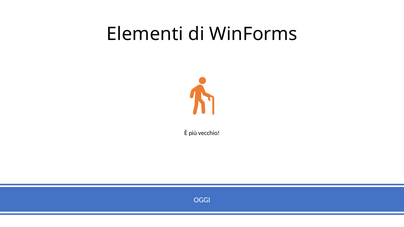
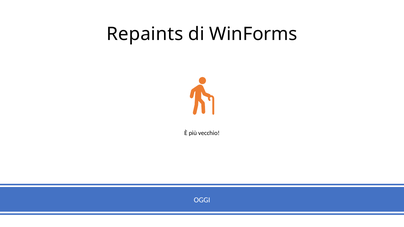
Elementi: Elementi -> Repaints (145, 34)
